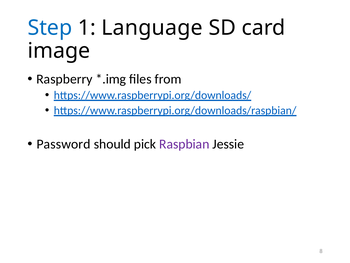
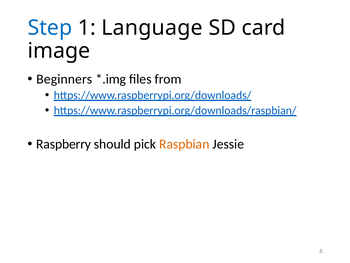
Raspberry: Raspberry -> Beginners (64, 79)
Password: Password -> Raspberry (64, 144)
Raspbian colour: purple -> orange (184, 144)
